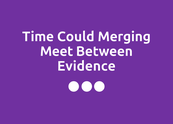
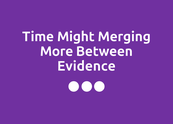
Could: Could -> Might (76, 36)
Meet: Meet -> More (57, 51)
